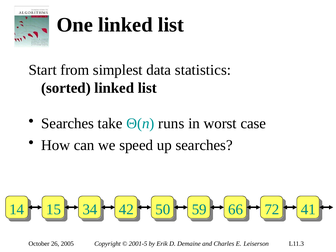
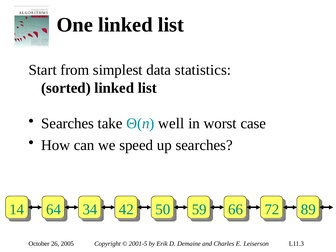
runs: runs -> well (171, 124)
15: 15 -> 64 (54, 210)
41: 41 -> 89 (308, 210)
